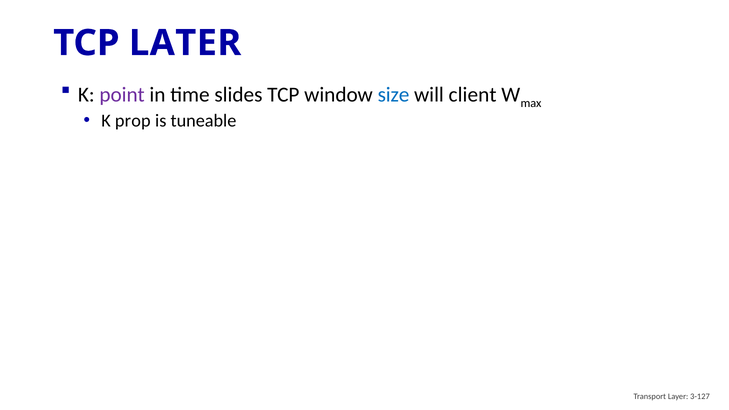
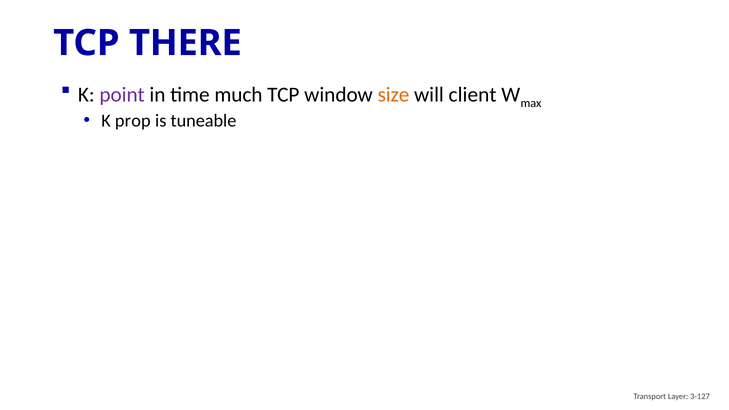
LATER: LATER -> THERE (185, 43)
slides: slides -> much (238, 95)
size colour: blue -> orange (394, 95)
